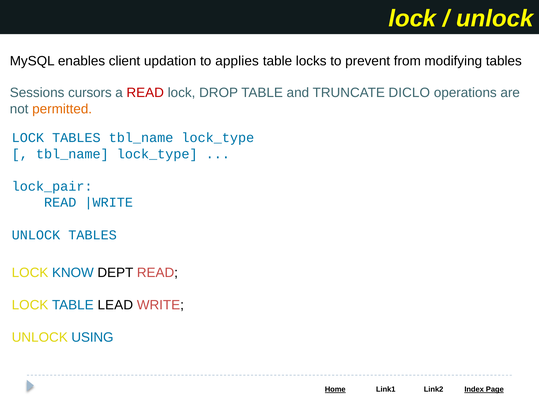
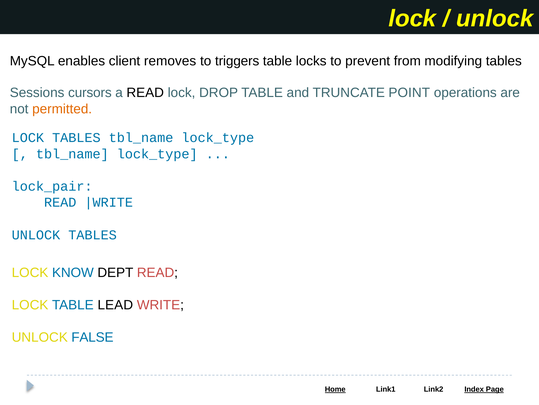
updation: updation -> removes (170, 61)
applies: applies -> triggers (237, 61)
READ colour: red -> black (145, 93)
DICLO: DICLO -> POINT (409, 93)
USING: USING -> FALSE (92, 337)
